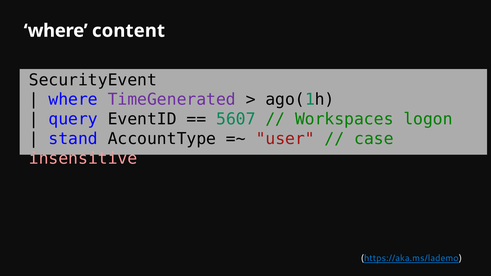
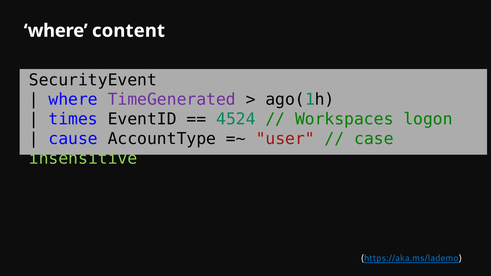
query: query -> times (73, 119)
5607: 5607 -> 4524 (236, 119)
stand: stand -> cause (73, 139)
insensitive colour: pink -> light green (83, 159)
